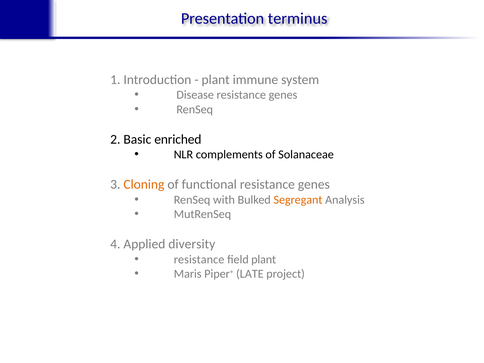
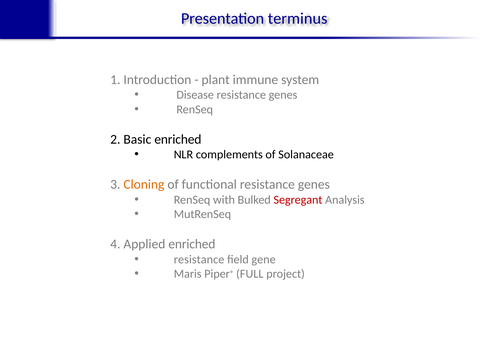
Segregant colour: orange -> red (298, 200)
Applied diversity: diversity -> enriched (192, 244)
field plant: plant -> gene (264, 259)
LATE: LATE -> FULL (250, 274)
